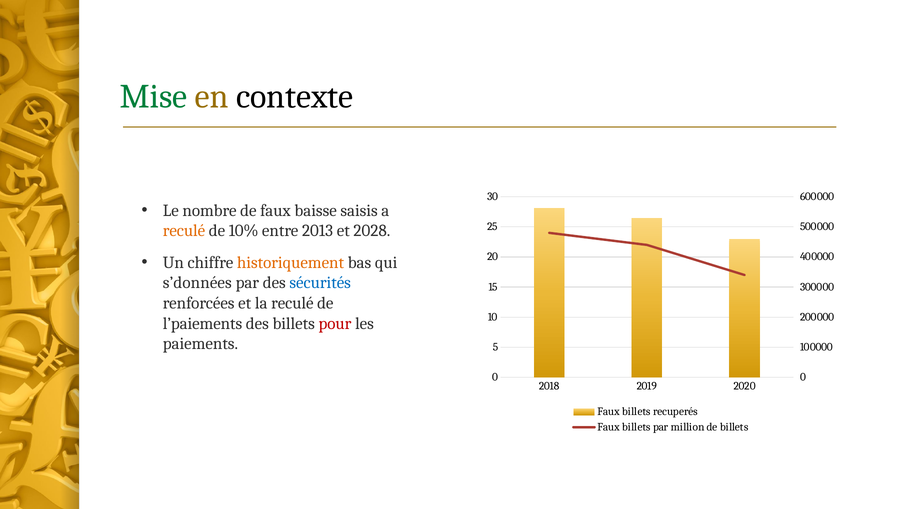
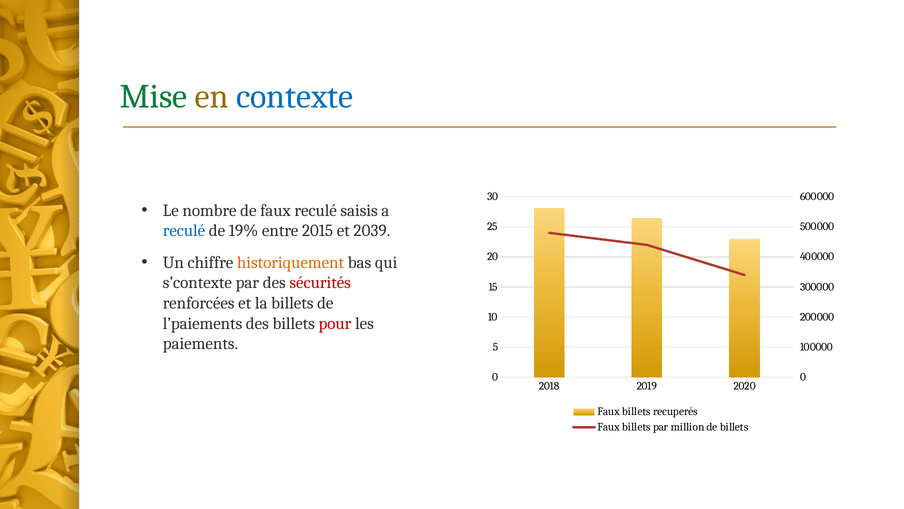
contexte colour: black -> blue (295, 97)
faux baisse: baisse -> reculé (316, 210)
reculé colour: orange -> blue (184, 231)
10%: 10% -> 19% (244, 231)
2013: 2013 -> 2015 (318, 231)
2028: 2028 -> 2039 (372, 231)
s’données: s’données -> s’contexte (197, 283)
sécurités colour: blue -> red (320, 283)
la reculé: reculé -> billets (292, 303)
